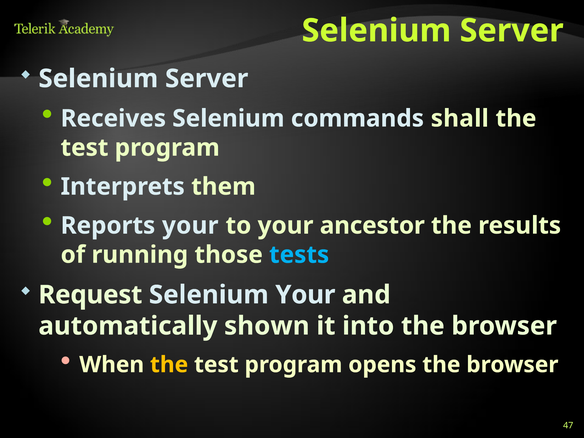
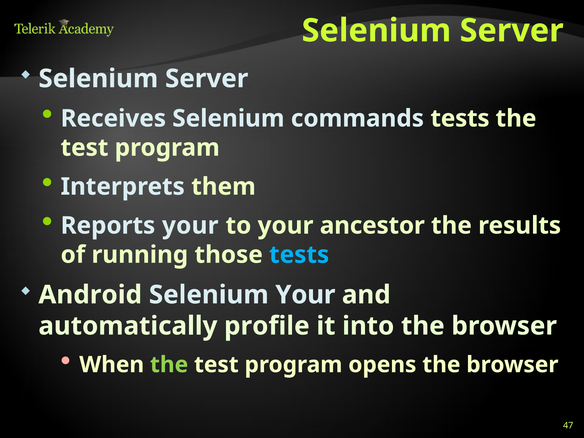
commands shall: shall -> tests (460, 118)
Request: Request -> Android (90, 295)
shown: shown -> profile (267, 326)
the colour: yellow -> light green (169, 365)
